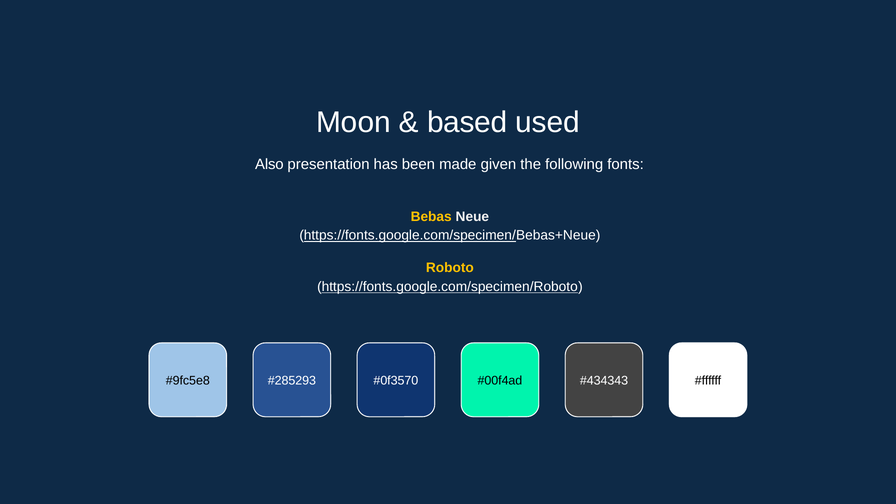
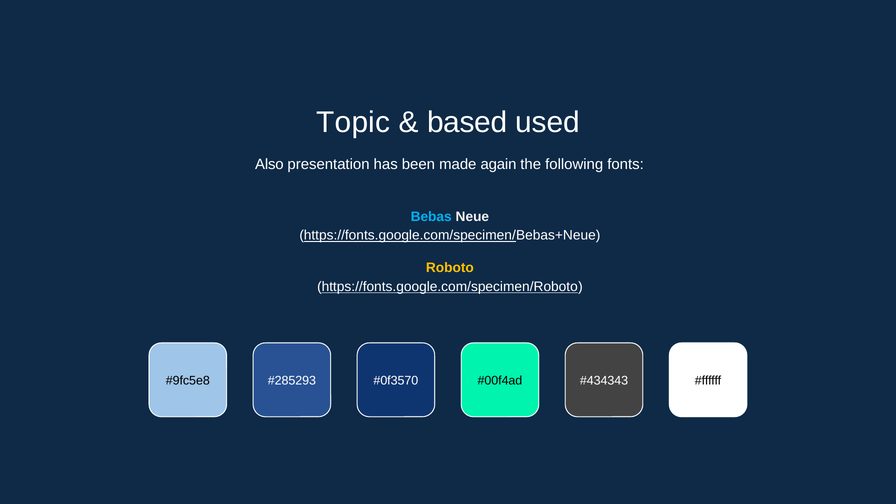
Moon: Moon -> Topic (353, 122)
given: given -> again (498, 165)
Bebas colour: yellow -> light blue (431, 217)
